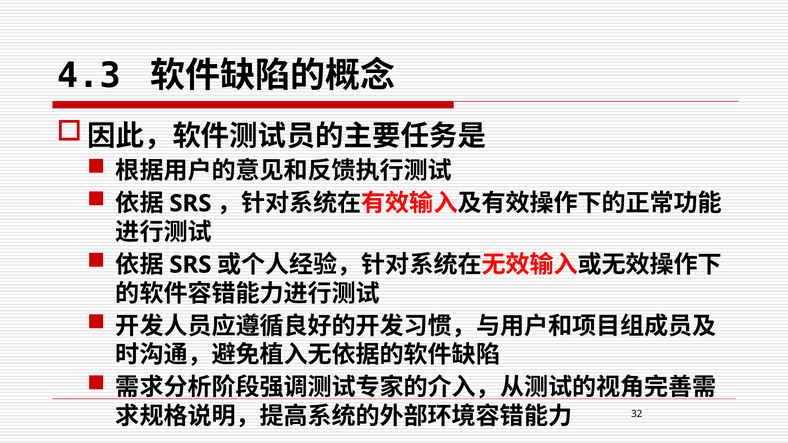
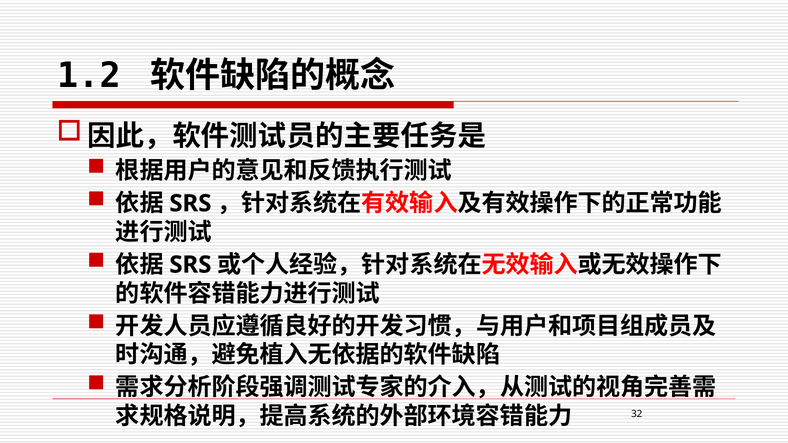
4.3: 4.3 -> 1.2 (89, 76)
